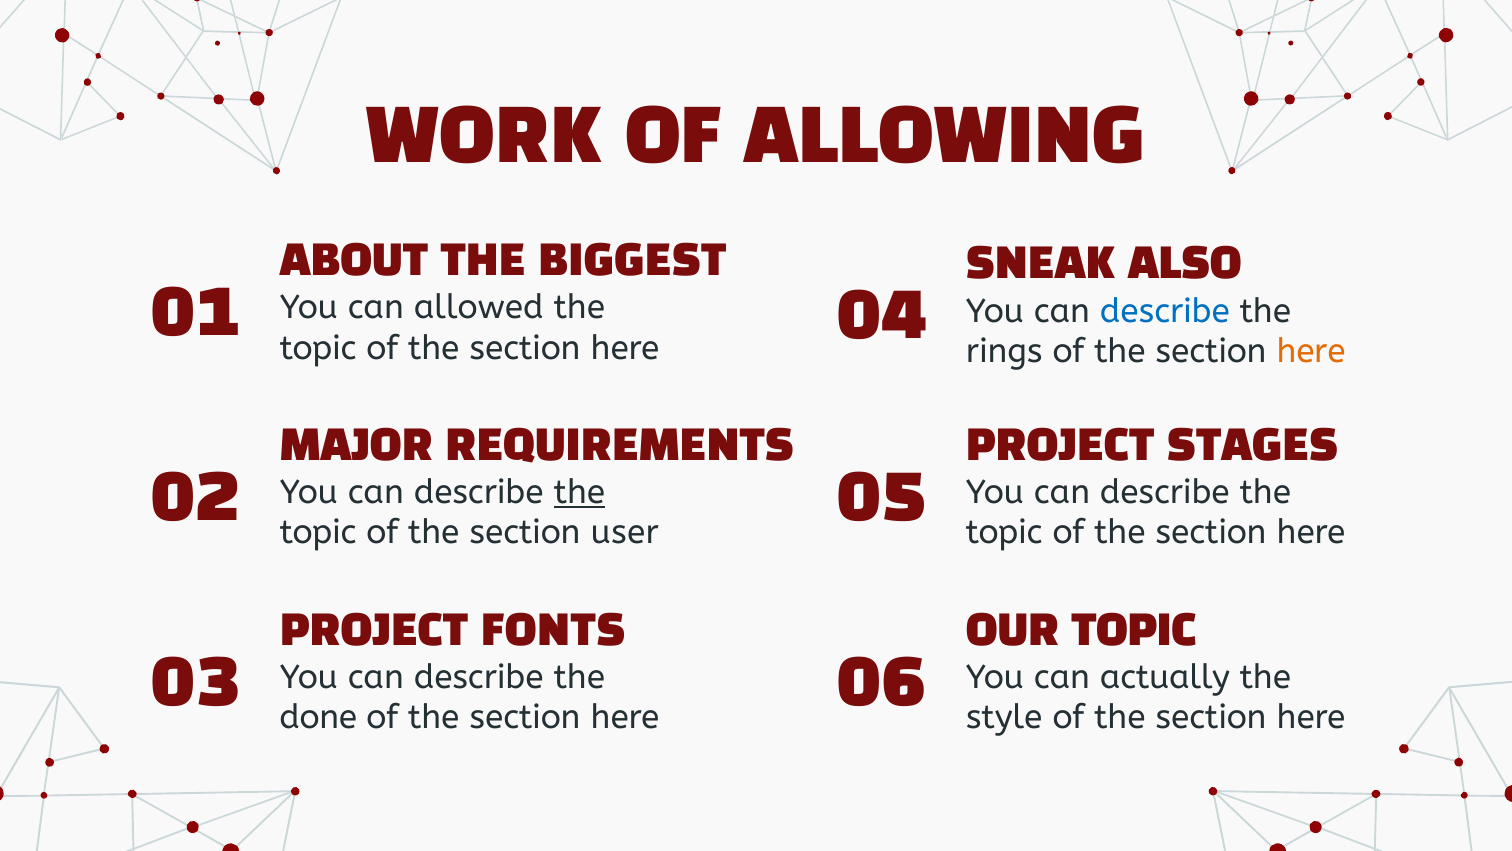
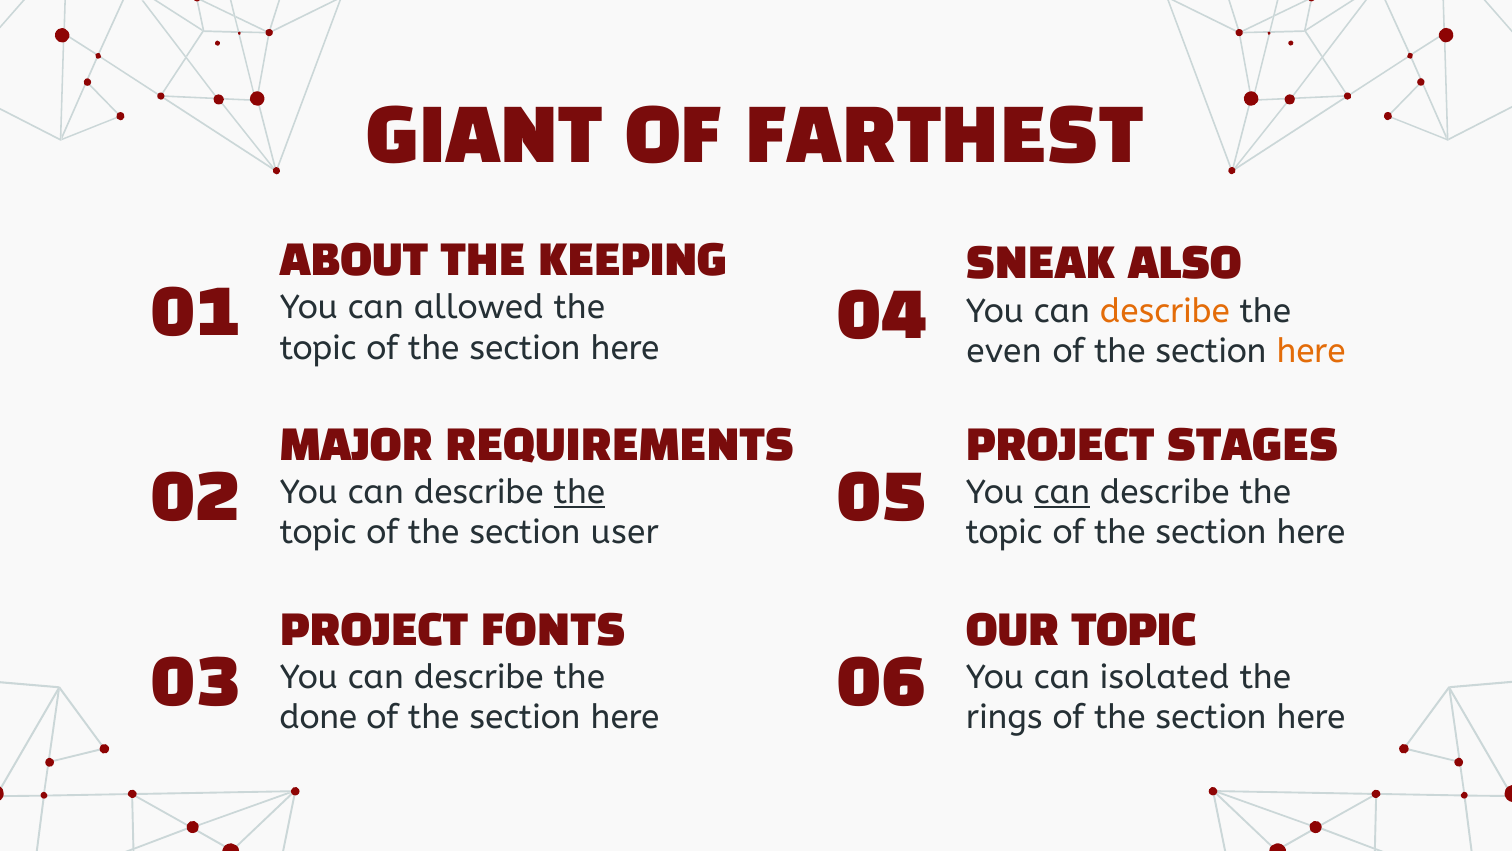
WORK: WORK -> GIANT (484, 138)
ALLOWING: ALLOWING -> FARTHEST (944, 138)
BIGGEST: BIGGEST -> KEEPING (633, 261)
describe colour: blue -> orange (1165, 311)
rings: rings -> even (1004, 352)
can underline: none -> present (1062, 492)
actually: actually -> isolated (1165, 677)
style: style -> rings (1004, 717)
